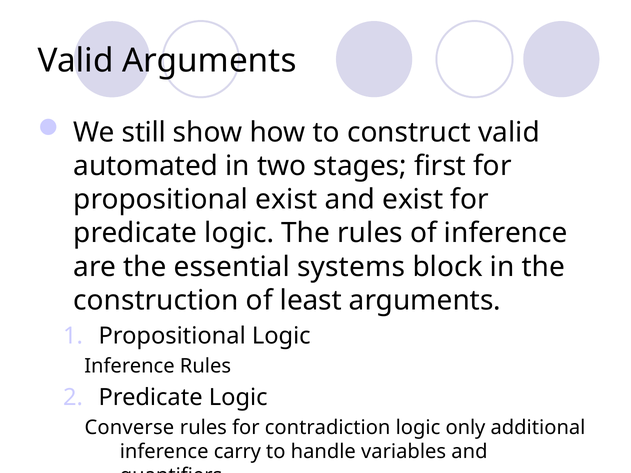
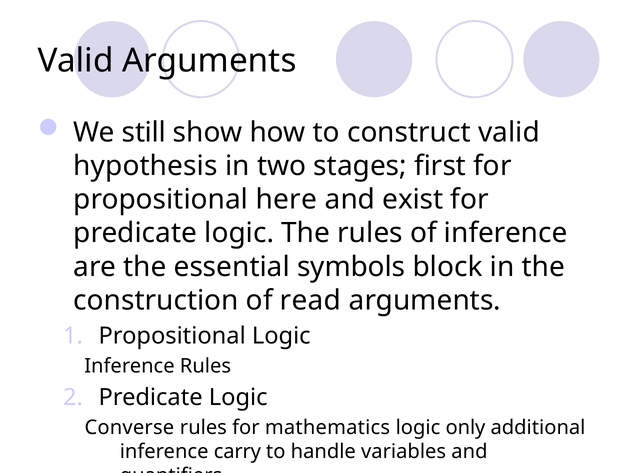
automated: automated -> hypothesis (146, 166)
propositional exist: exist -> here (286, 200)
systems: systems -> symbols (351, 267)
least: least -> read (311, 301)
contradiction: contradiction -> mathematics (328, 428)
